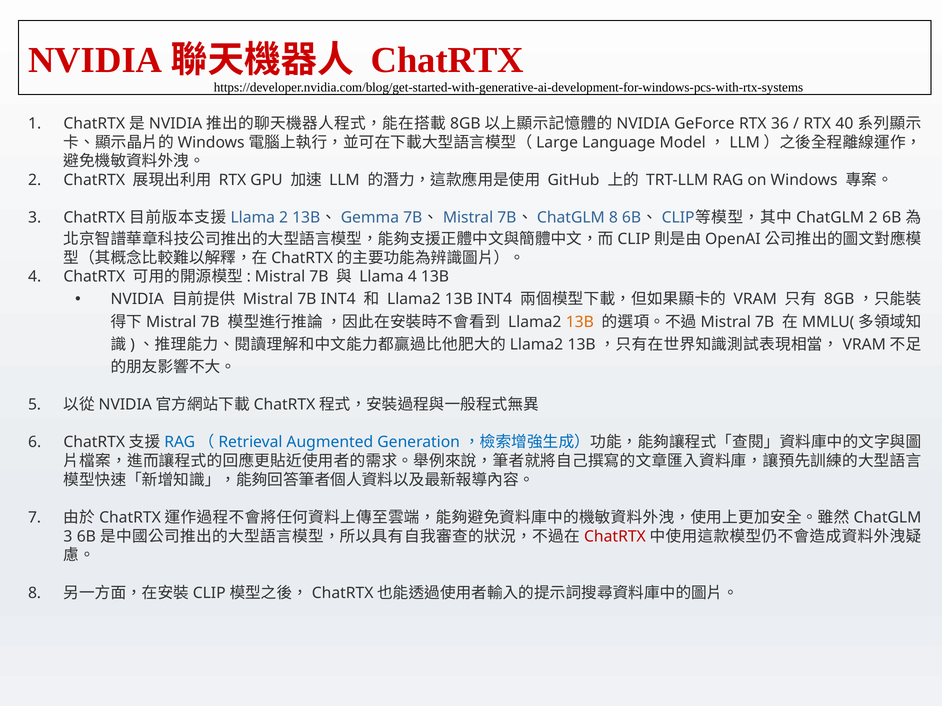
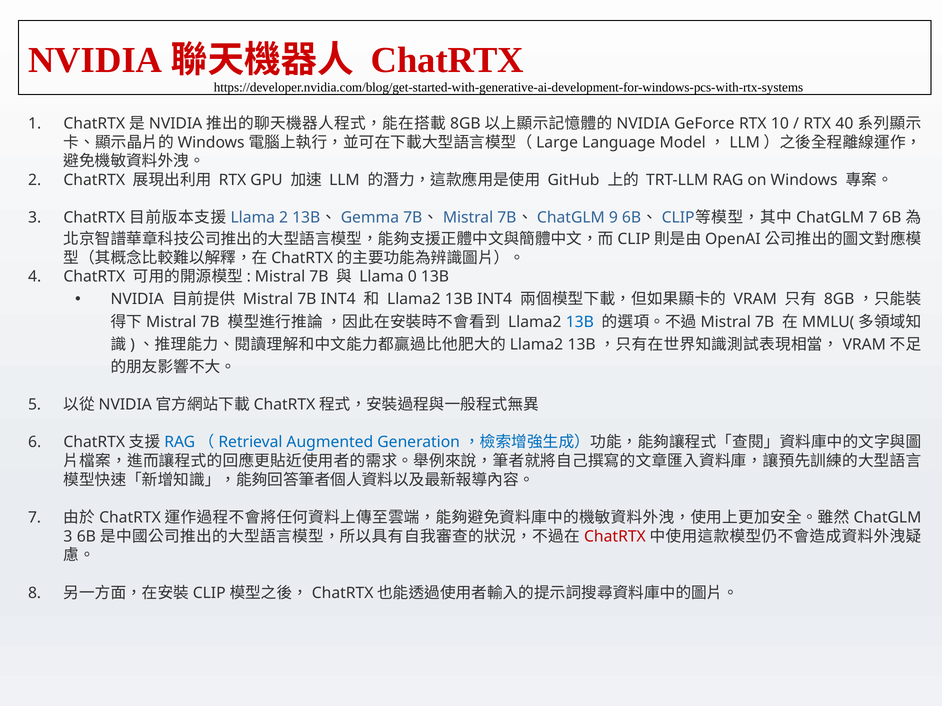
36: 36 -> 10 (780, 124)
8: 8 -> 9 (613, 218)
2: 2 -> 7 (873, 218)
Llama 4: 4 -> 0 (412, 277)
13B colour: orange -> blue (580, 322)
